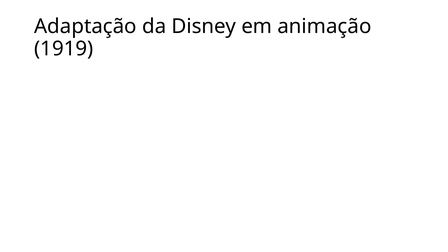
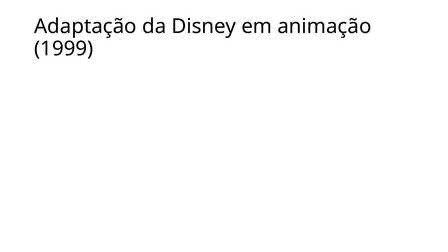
1919: 1919 -> 1999 (64, 49)
